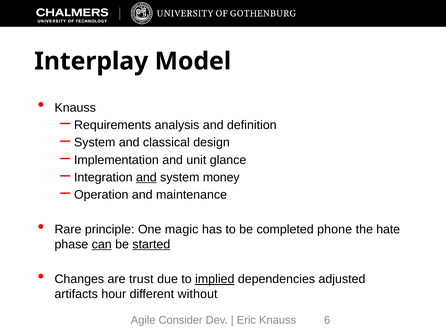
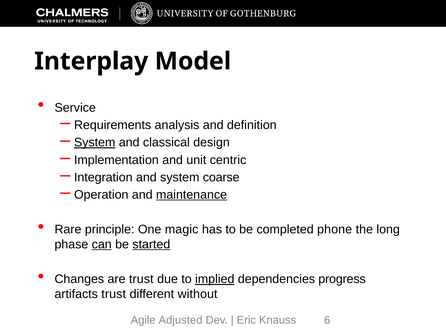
Knauss: Knauss -> Service (75, 108)
System underline: none -> present (95, 142)
glance: glance -> centric (228, 160)
and underline: present -> none (146, 177)
money: money -> coarse (221, 177)
maintenance underline: none -> present (192, 194)
hate: hate -> long (388, 229)
adjusted: adjusted -> progress (342, 279)
artifacts hour: hour -> trust (114, 294)
Consider: Consider -> Adjusted (181, 320)
